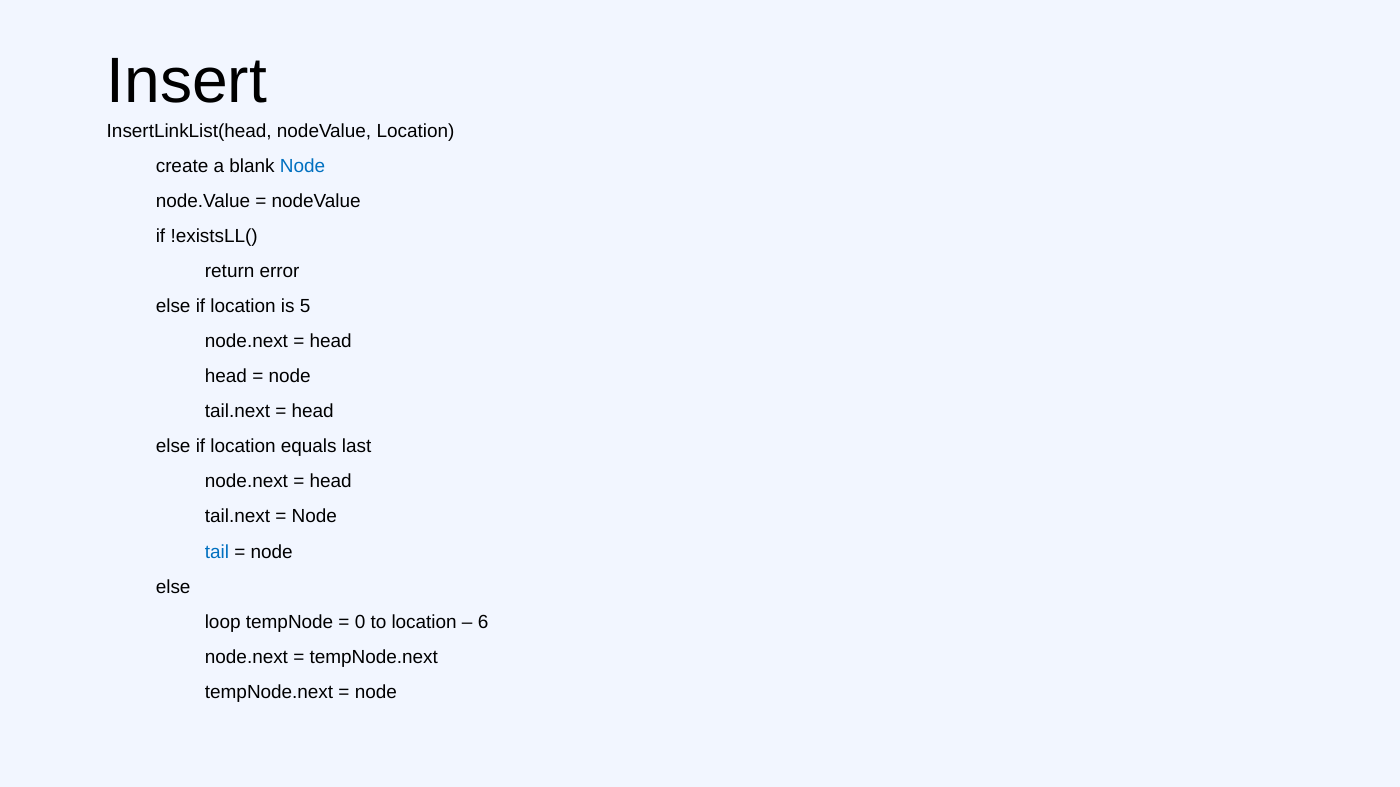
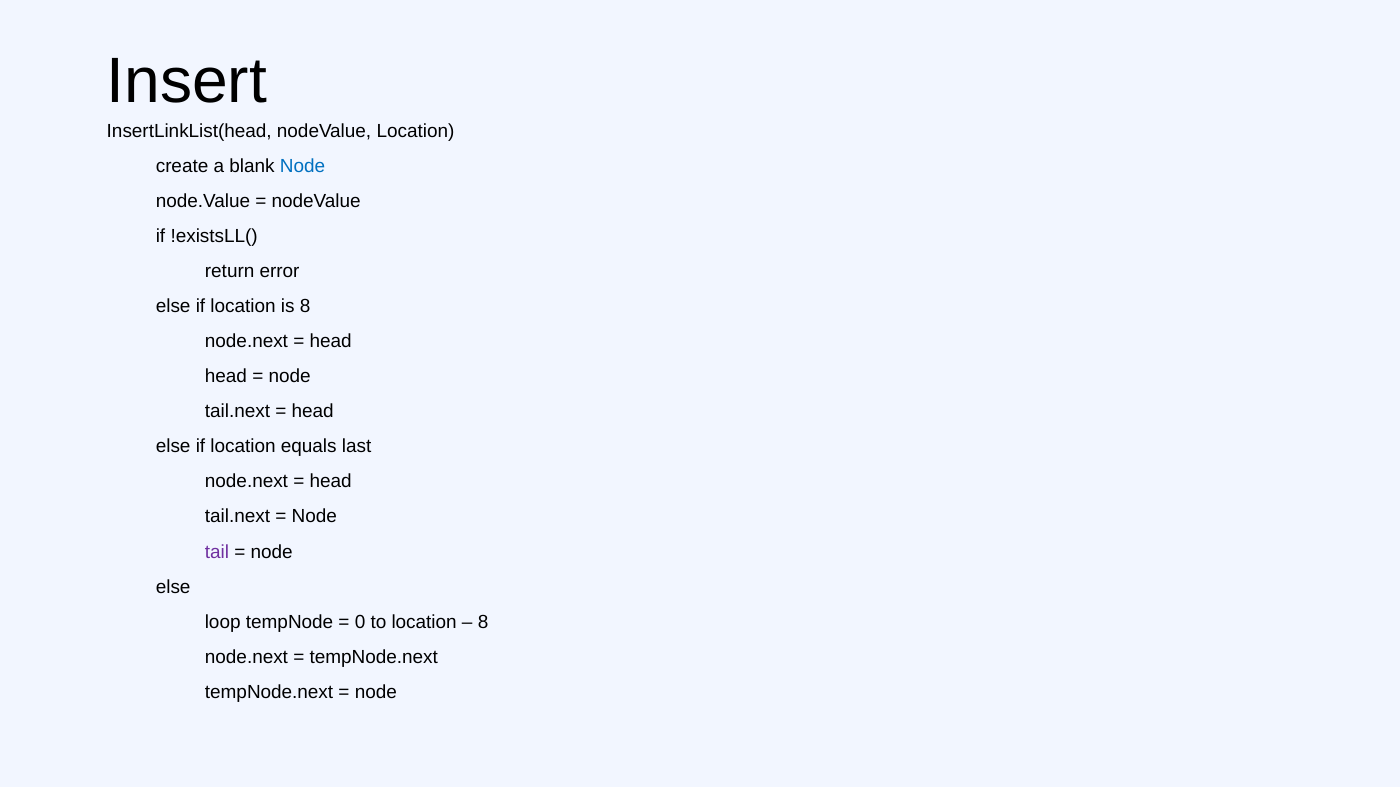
is 5: 5 -> 8 (305, 306)
tail colour: blue -> purple (217, 552)
6: 6 -> 8 (483, 622)
